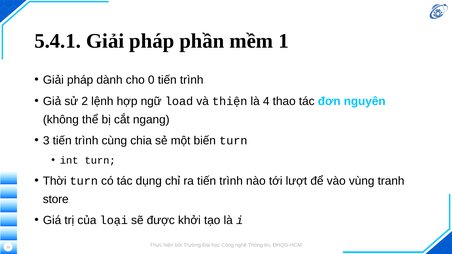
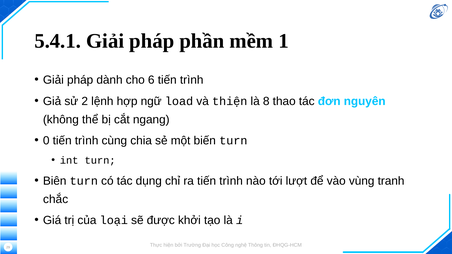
0: 0 -> 6 (151, 80)
4: 4 -> 8 (266, 101)
3: 3 -> 0 (46, 141)
Thời: Thời -> Biên (55, 181)
store: store -> chắc (56, 199)
